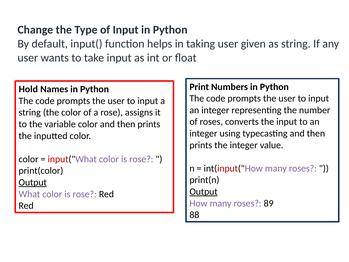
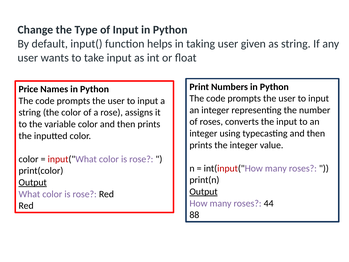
Hold: Hold -> Price (28, 89)
89: 89 -> 44 (269, 203)
